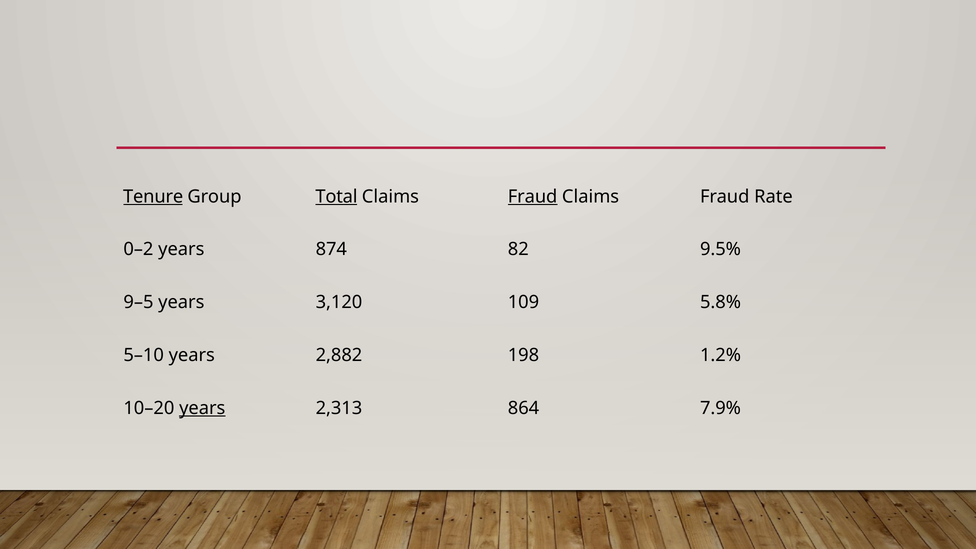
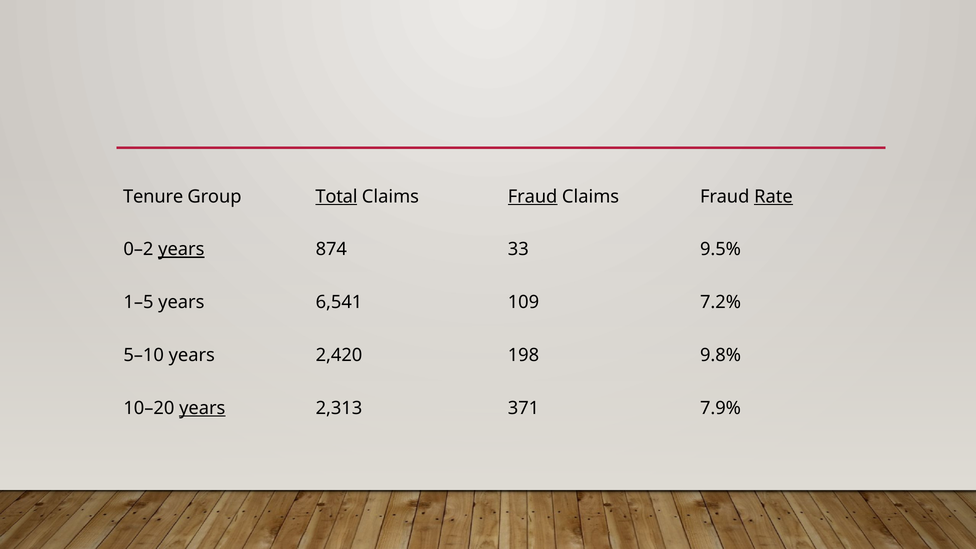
Tenure underline: present -> none (153, 197)
Rate underline: none -> present (773, 197)
years underline: none -> present (181, 249)
82: 82 -> 33 (518, 249)
9–5: 9–5 -> 1–5 (138, 302)
3,120: 3,120 -> 6,541 (339, 302)
5.8%: 5.8% -> 7.2% (721, 302)
2,882: 2,882 -> 2,420 (339, 355)
1.2%: 1.2% -> 9.8% (721, 355)
864: 864 -> 371 (524, 408)
